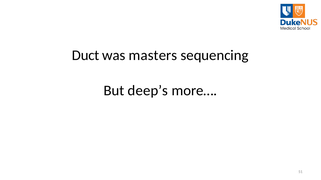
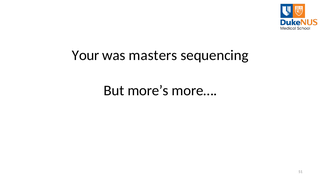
Duct: Duct -> Your (86, 55)
deep’s: deep’s -> more’s (148, 91)
